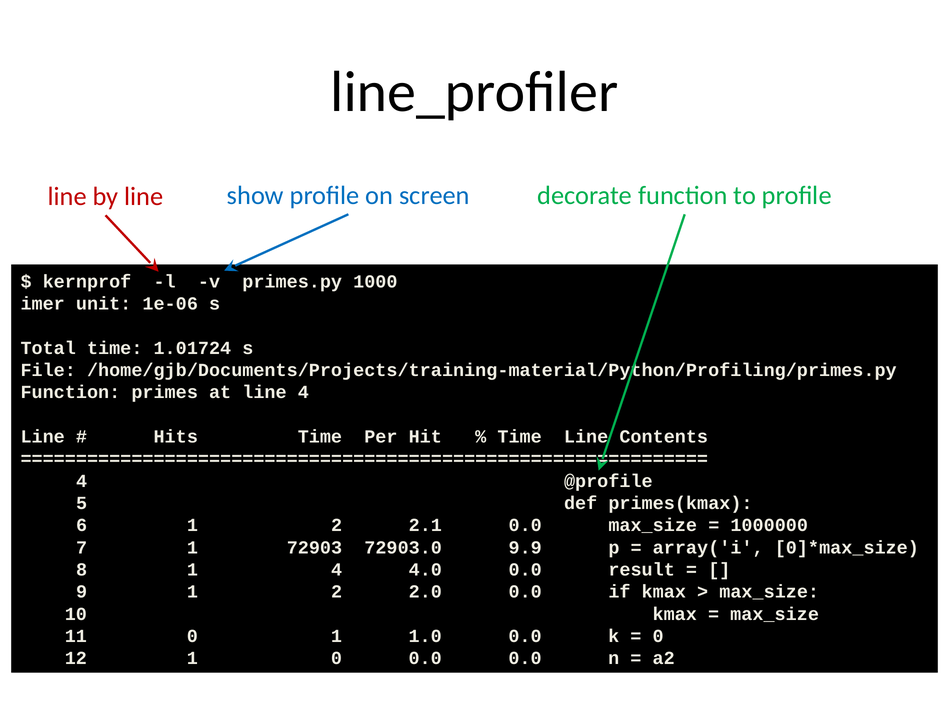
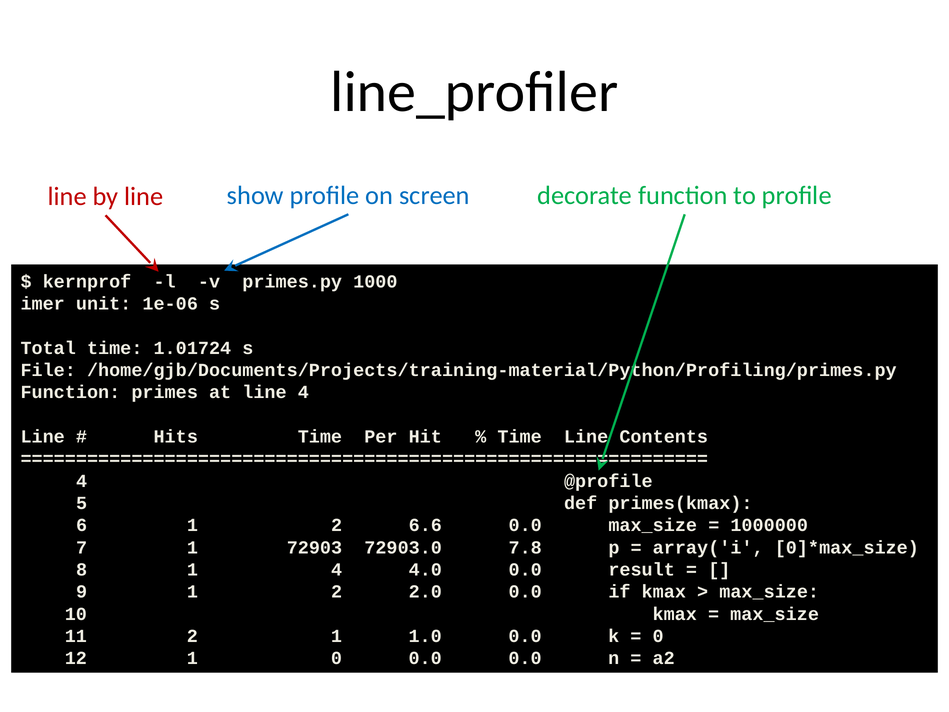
2.1: 2.1 -> 6.6 (425, 525)
9.9: 9.9 -> 7.8 (525, 547)
11 0: 0 -> 2 (192, 636)
